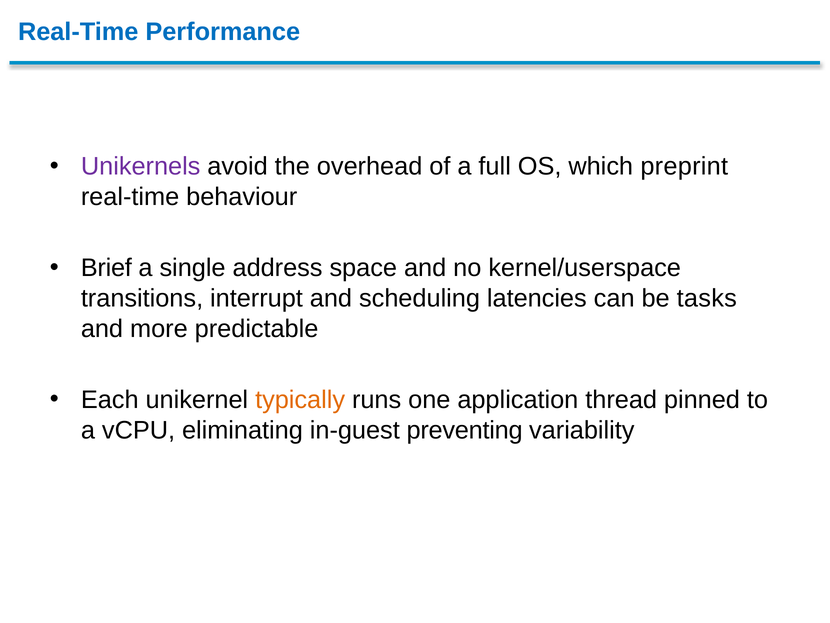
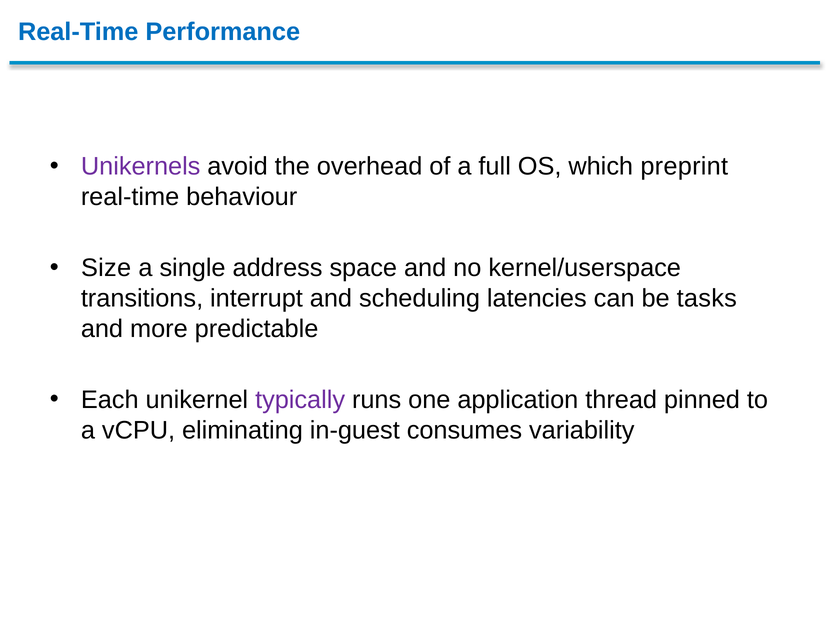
Brief: Brief -> Size (106, 268)
typically colour: orange -> purple (300, 400)
preventing: preventing -> consumes (464, 430)
